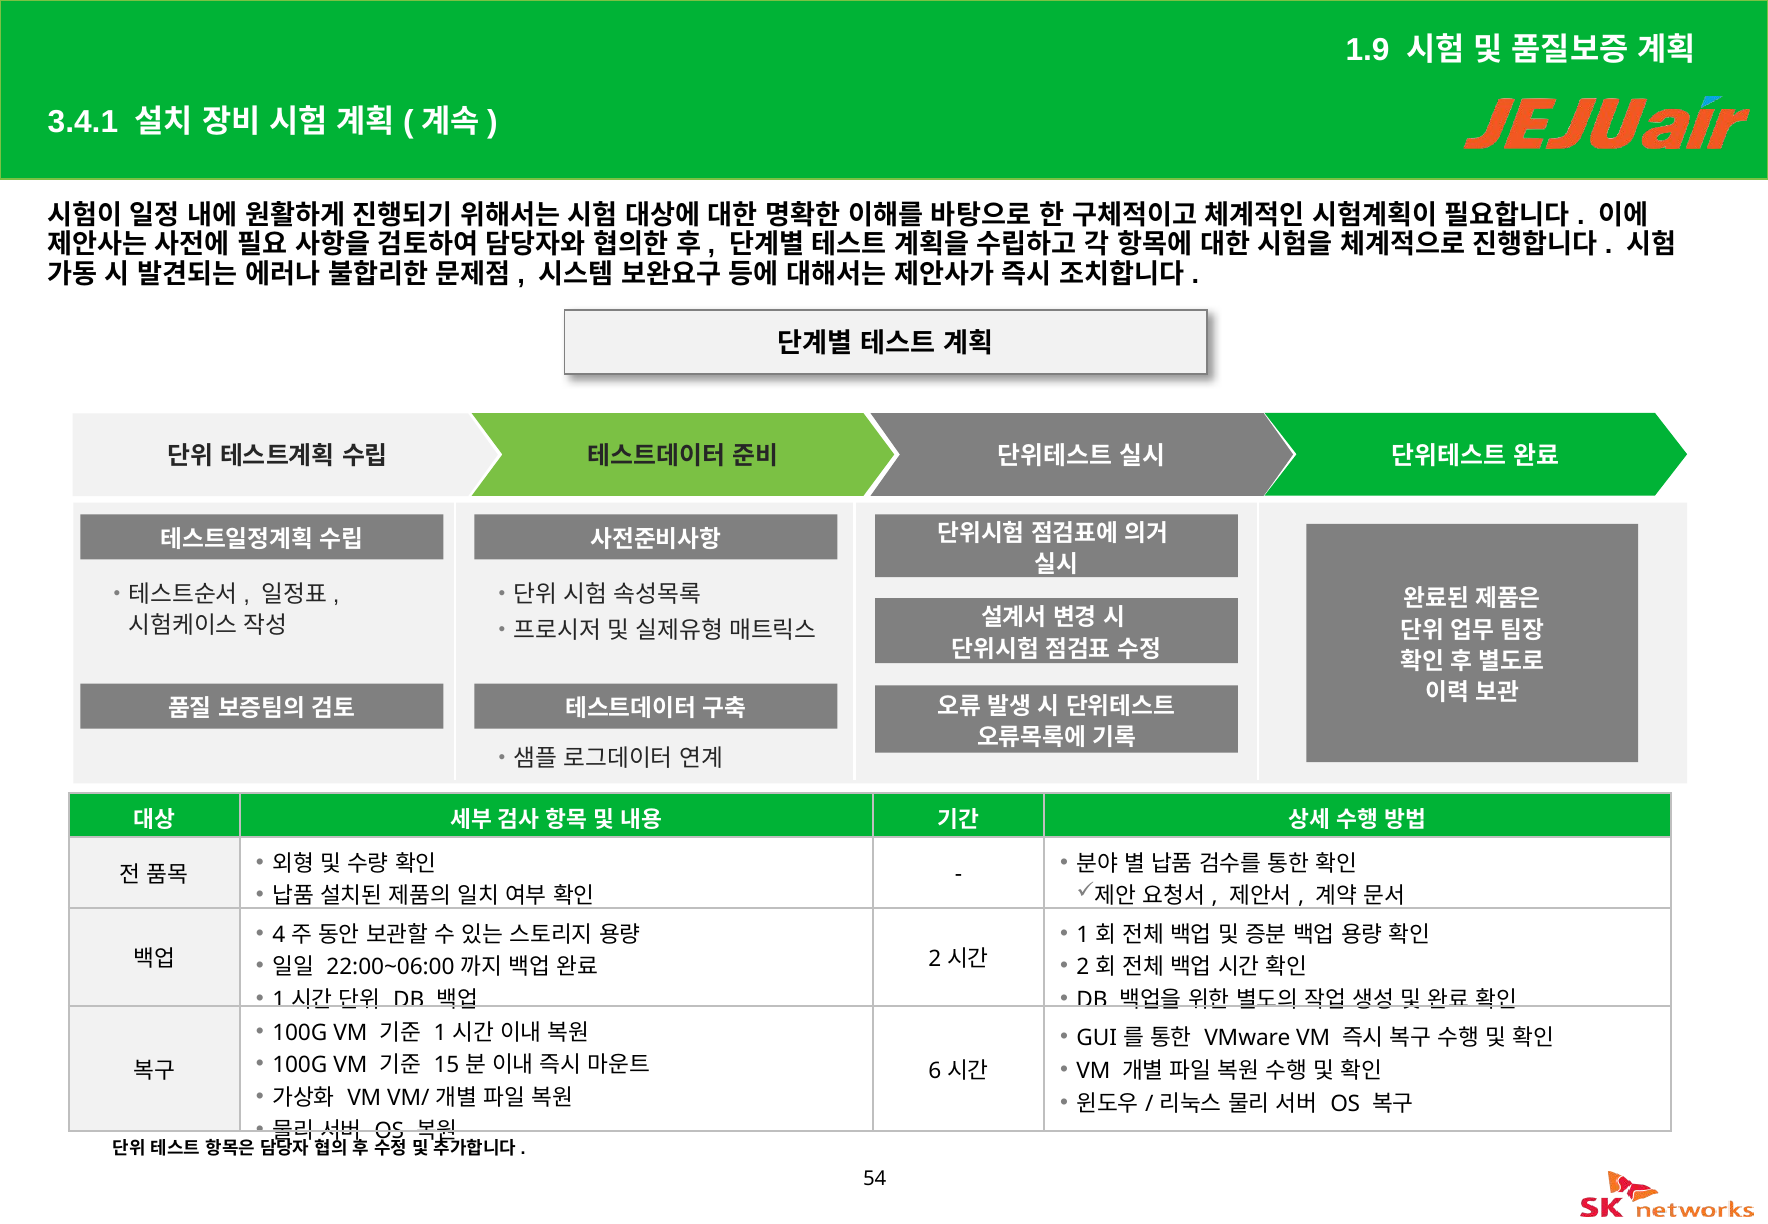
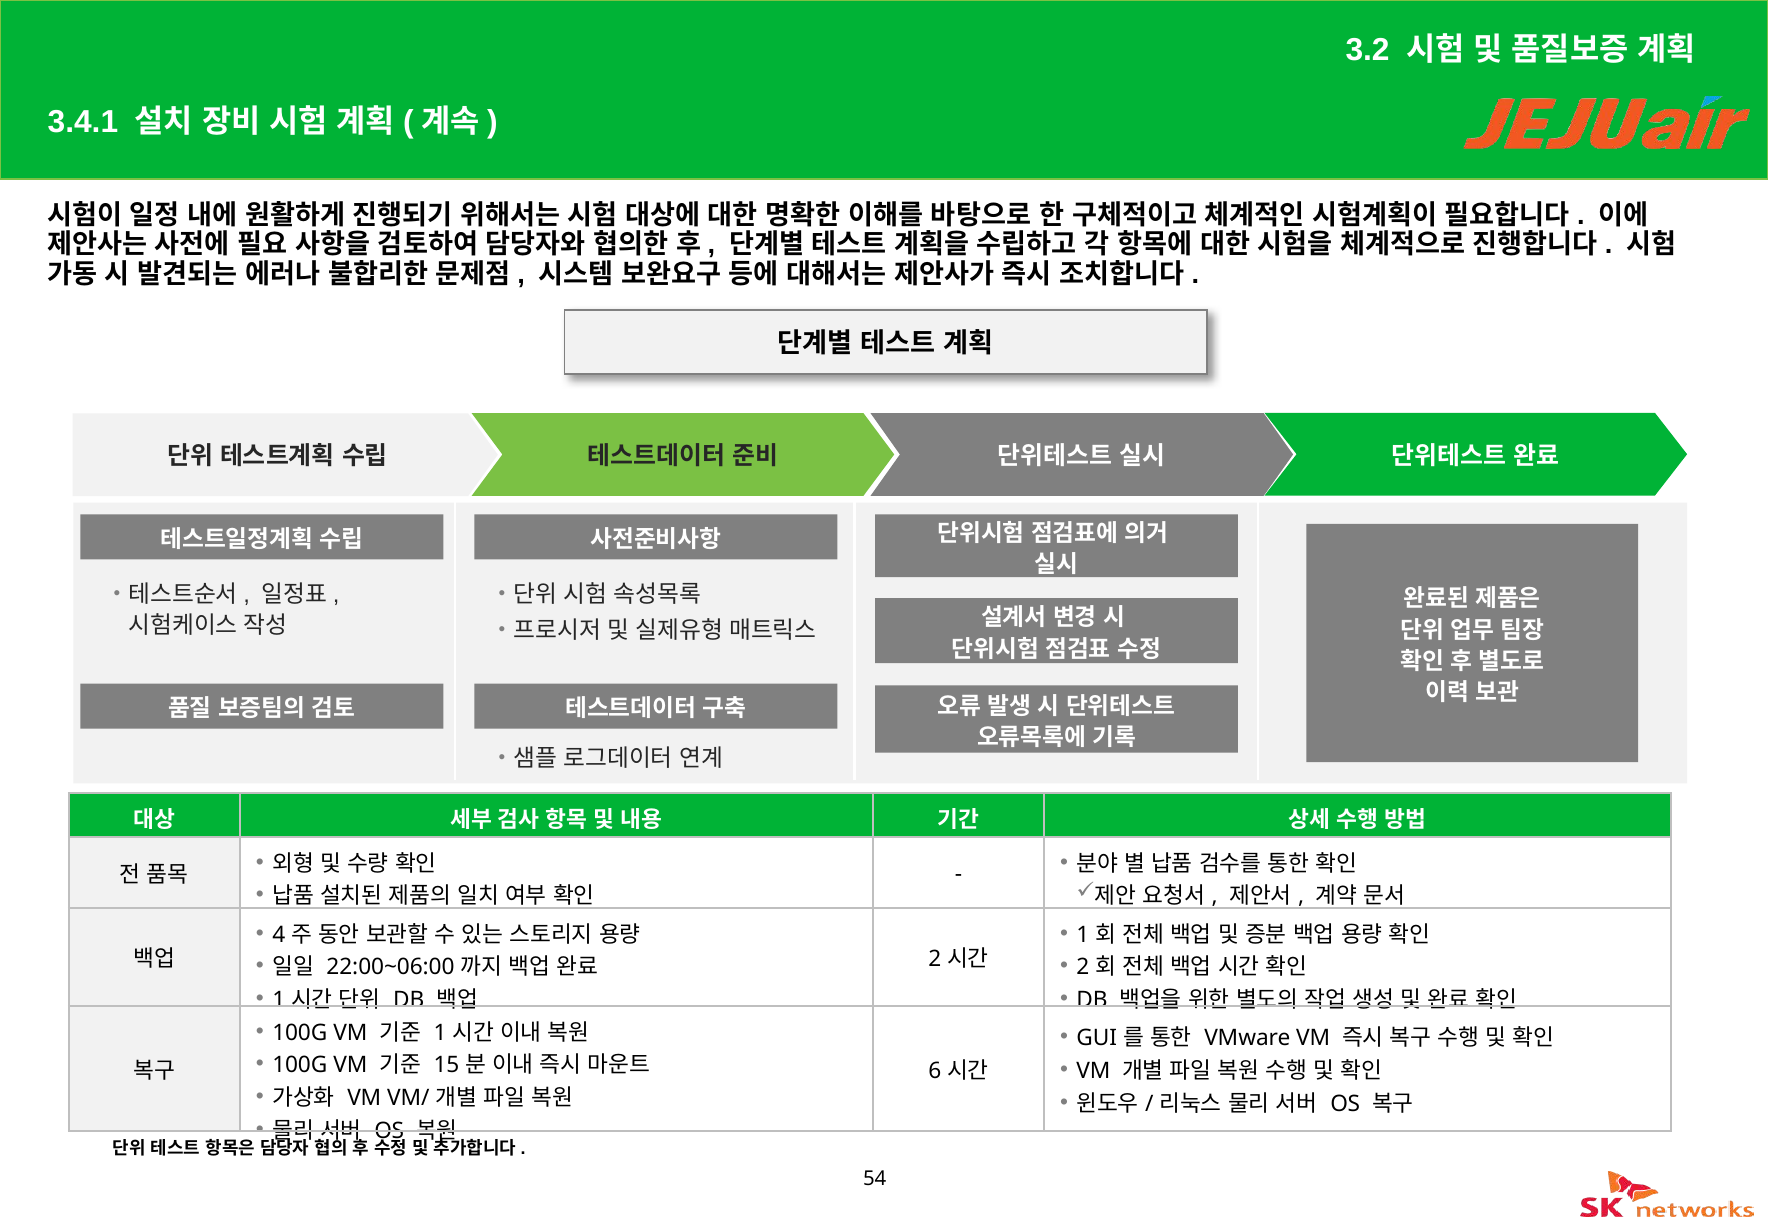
1.9: 1.9 -> 3.2 (1368, 50)
